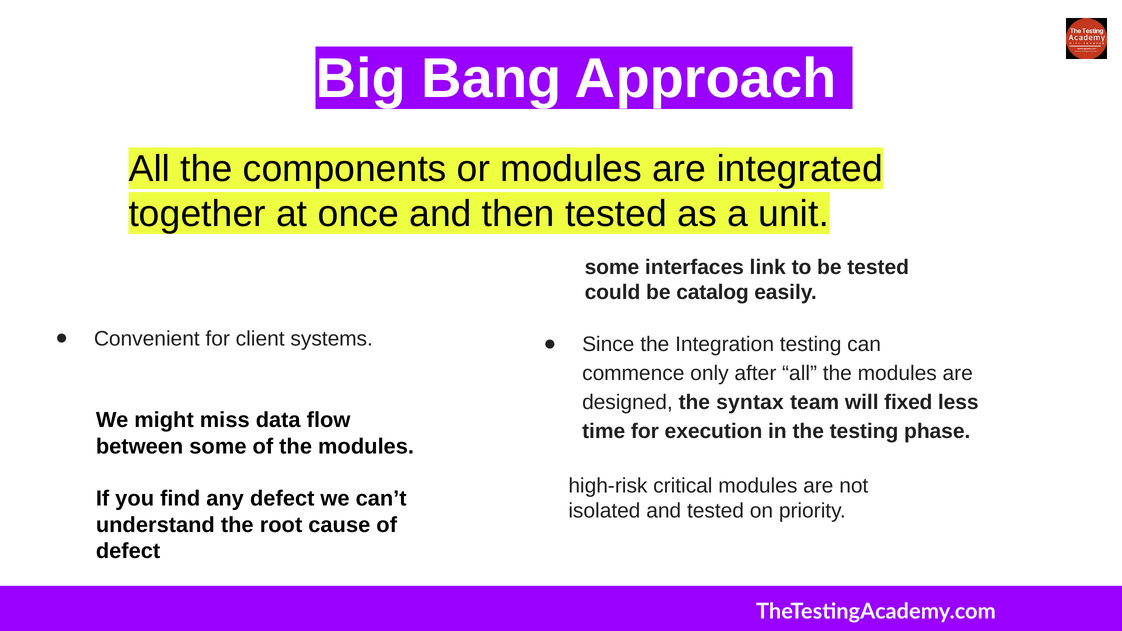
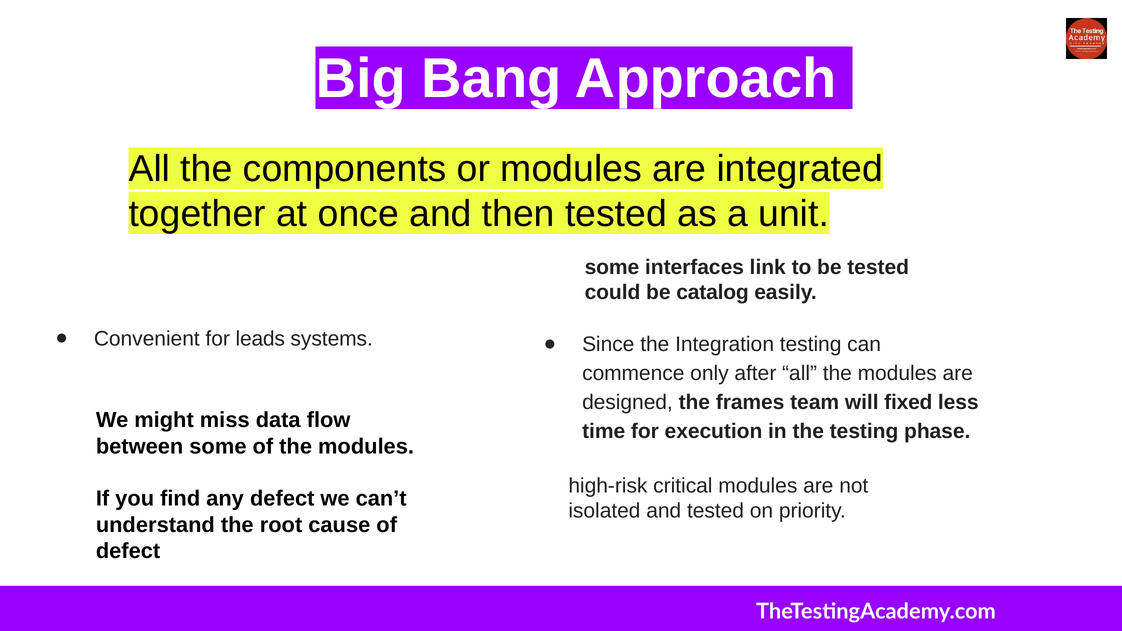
client: client -> leads (260, 339)
syntax: syntax -> frames (750, 403)
